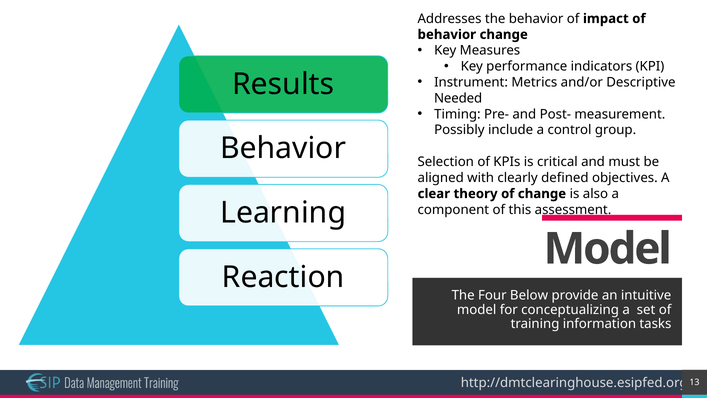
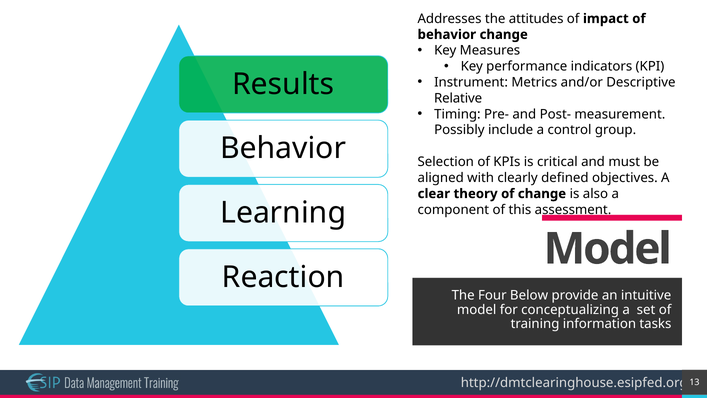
the behavior: behavior -> attitudes (536, 19)
Needed: Needed -> Relative (458, 98)
